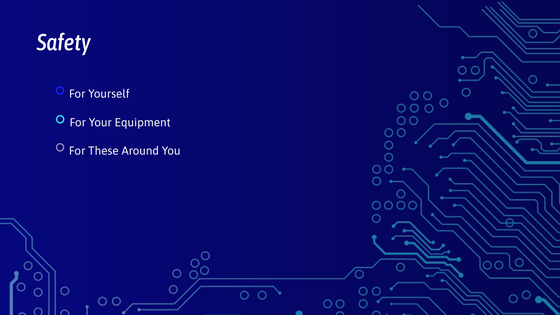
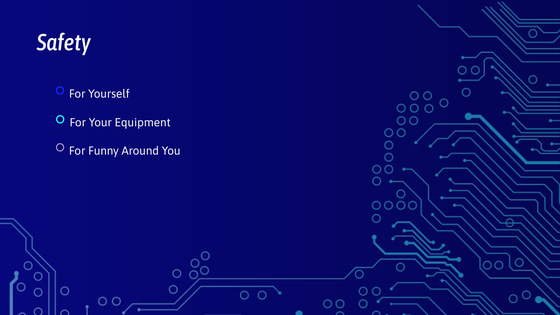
These: These -> Funny (103, 151)
